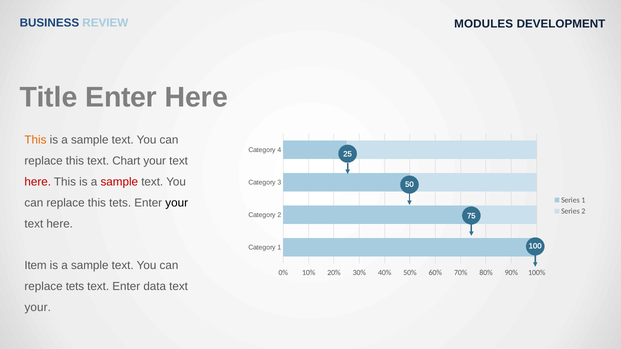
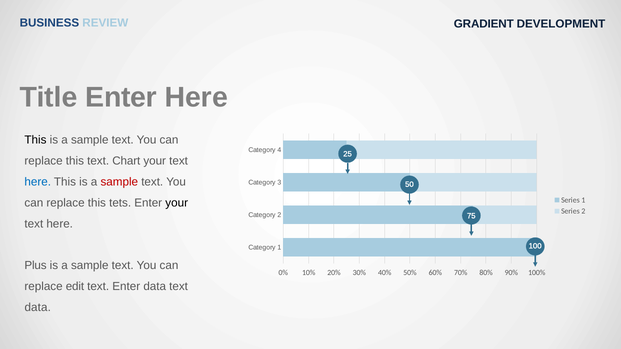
MODULES: MODULES -> GRADIENT (484, 24)
This colour: orange -> black (35, 140)
here colour: red -> blue (38, 182)
Item: Item -> Plus (36, 266)
replace tets: tets -> edit (75, 287)
your: your -> data (38, 308)
